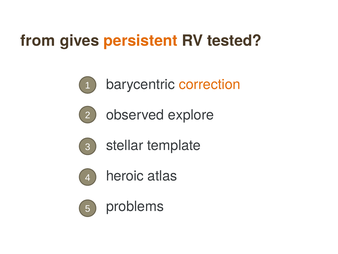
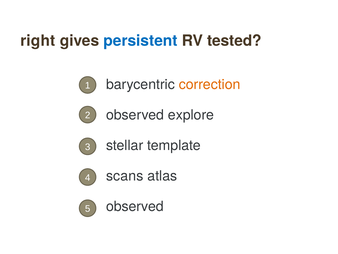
from: from -> right (38, 41)
persistent colour: orange -> blue (140, 41)
heroic: heroic -> scans (125, 176)
problems: problems -> observed (135, 206)
